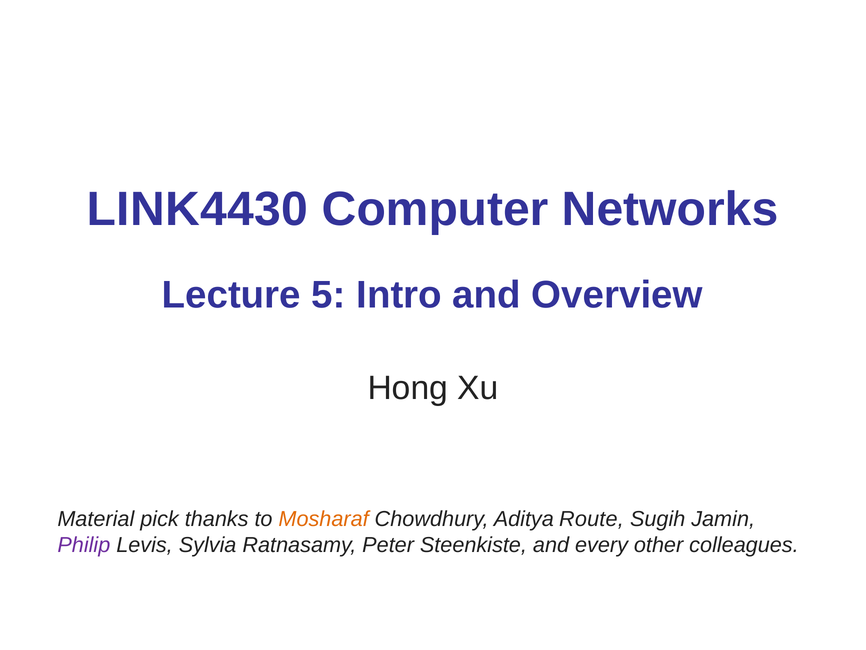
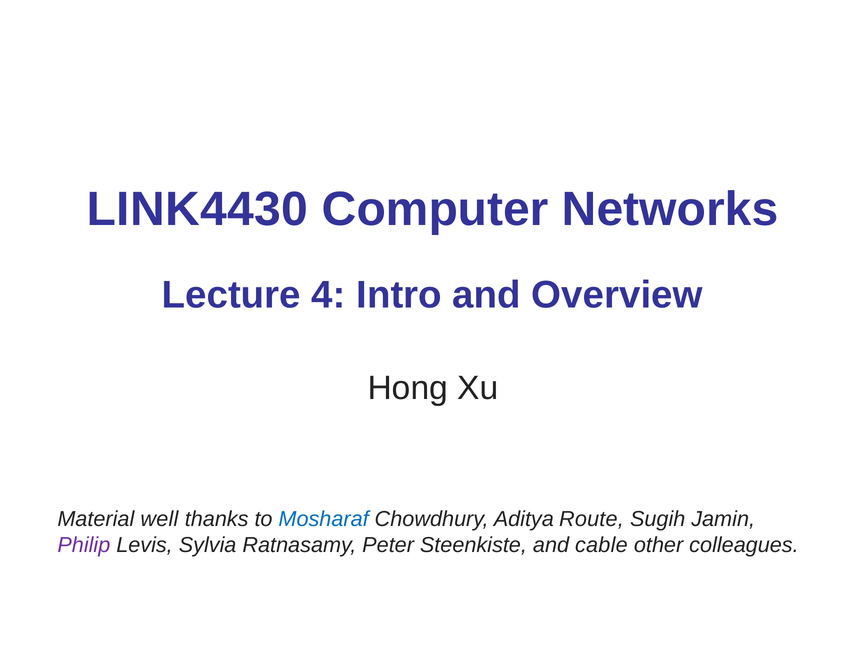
5: 5 -> 4 (329, 295)
pick: pick -> well (159, 519)
Mosharaf colour: orange -> blue (324, 519)
every: every -> cable (601, 545)
